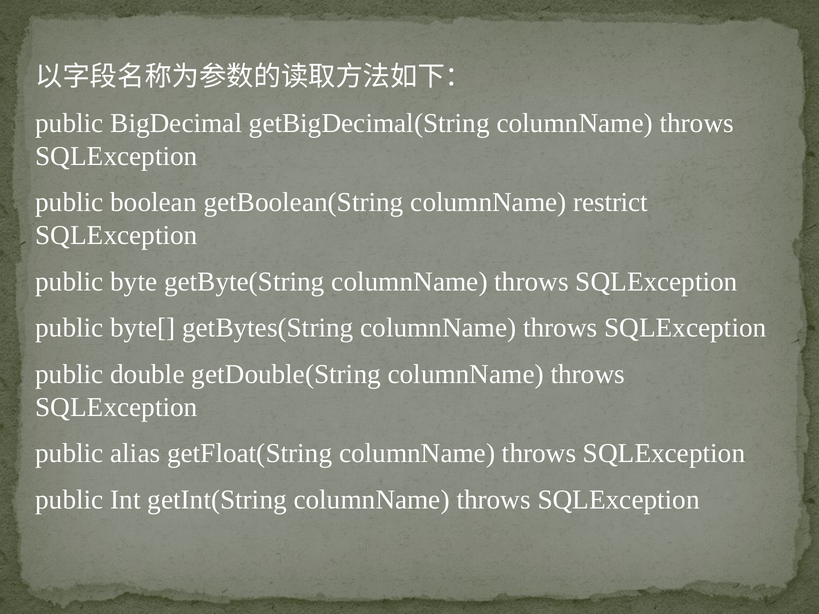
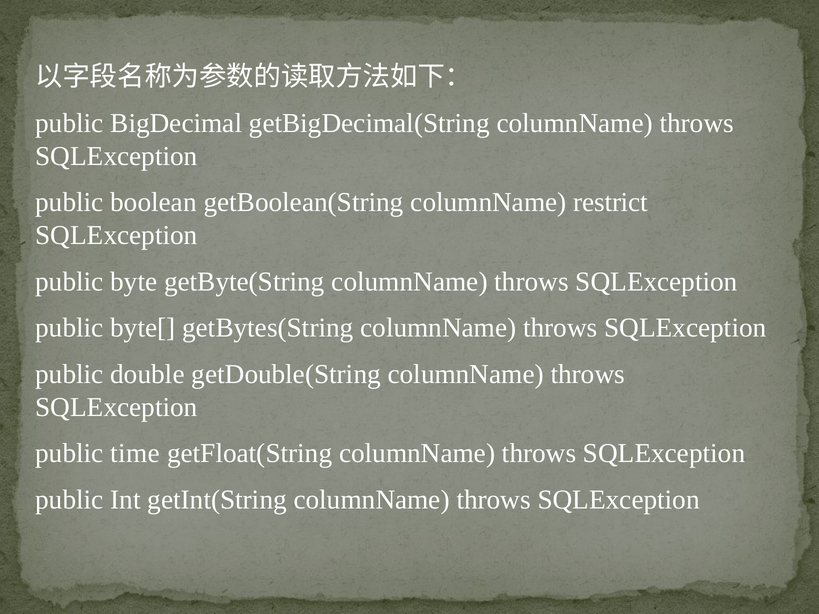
alias: alias -> time (135, 454)
